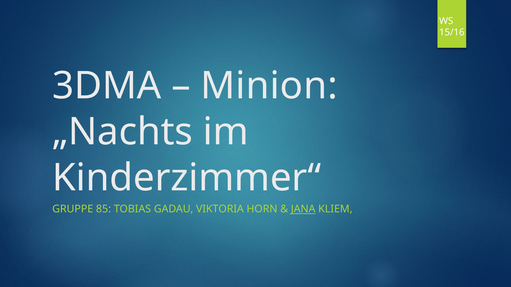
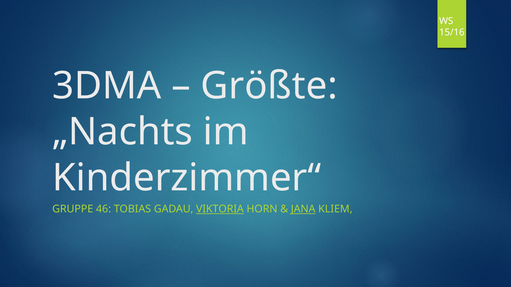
Minion: Minion -> Größte (269, 86)
85: 85 -> 46 (104, 209)
VIKTORIA underline: none -> present (220, 209)
